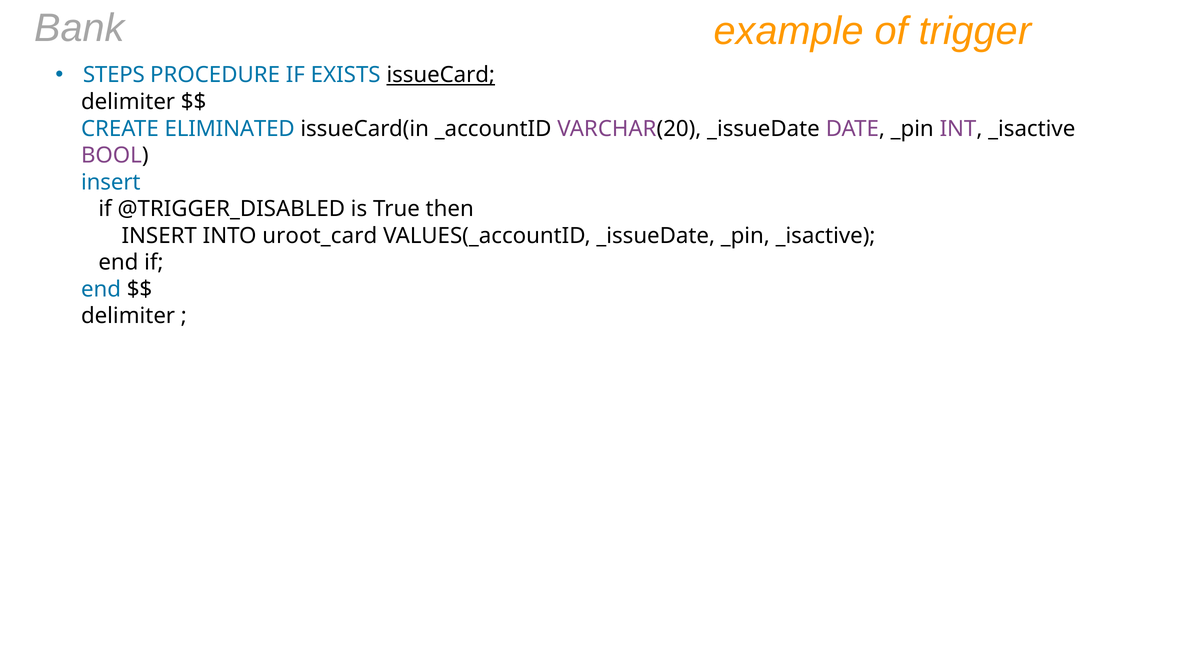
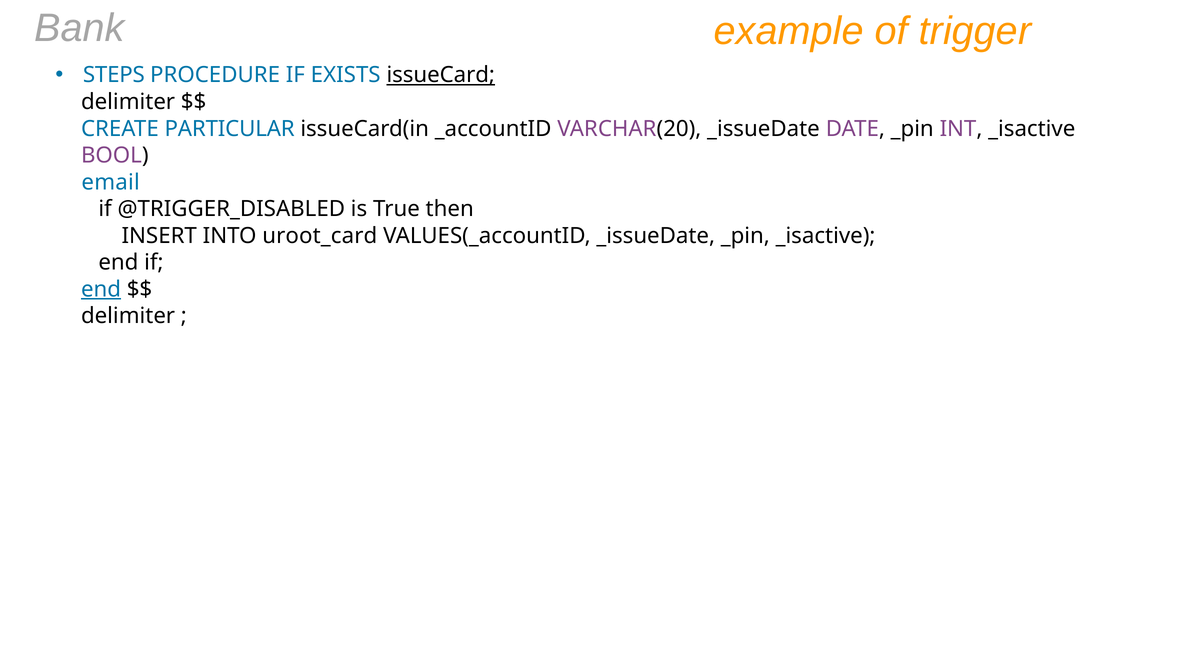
ELIMINATED: ELIMINATED -> PARTICULAR (230, 129)
insert: insert -> email (111, 182)
end underline: none -> present (101, 289)
